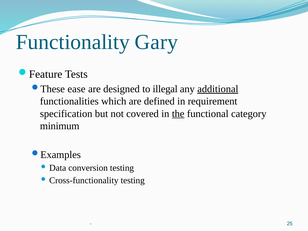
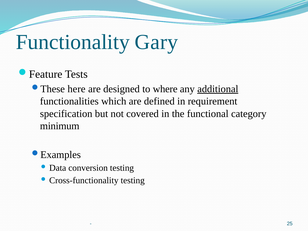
ease: ease -> here (76, 89)
illegal: illegal -> where (165, 89)
the underline: present -> none (178, 114)
